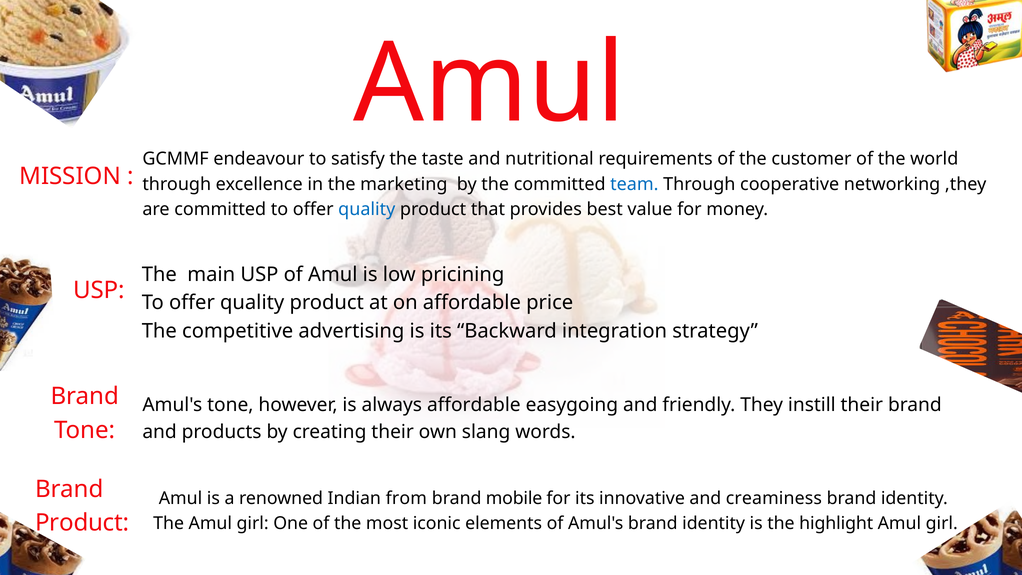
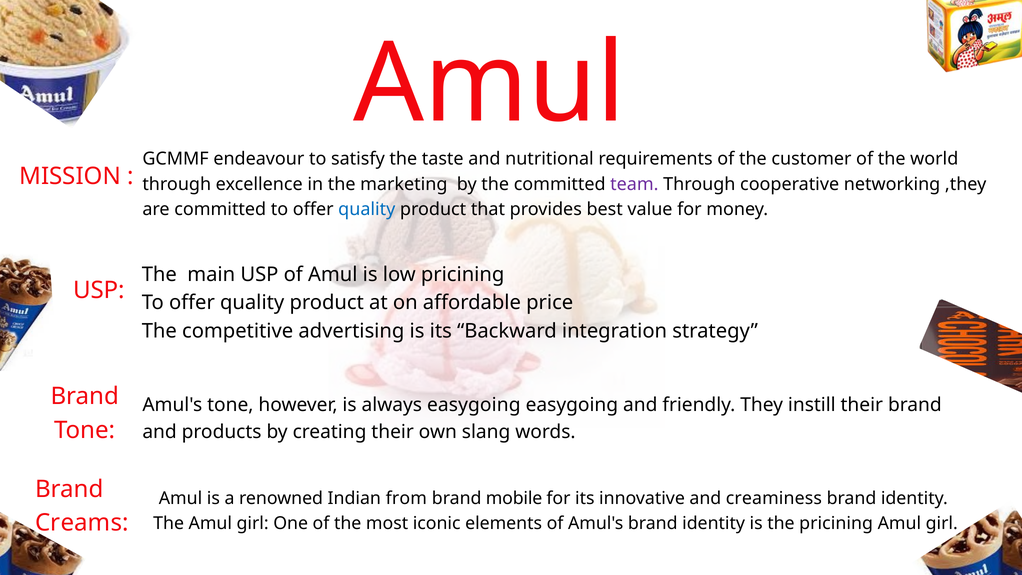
team colour: blue -> purple (634, 184)
always affordable: affordable -> easygoing (474, 405)
Product: Product -> Creams (82, 523)
the highlight: highlight -> pricining (836, 523)
